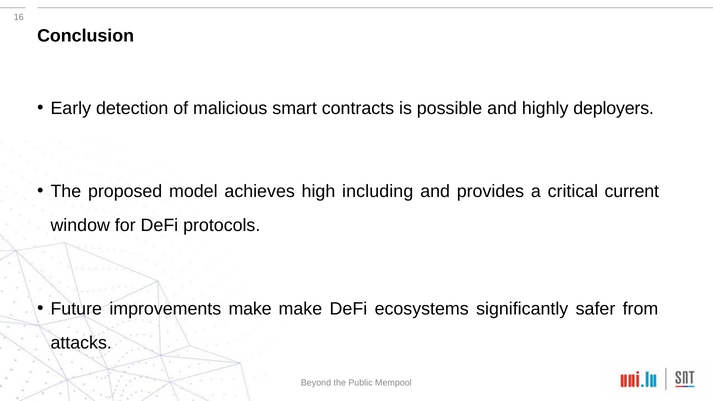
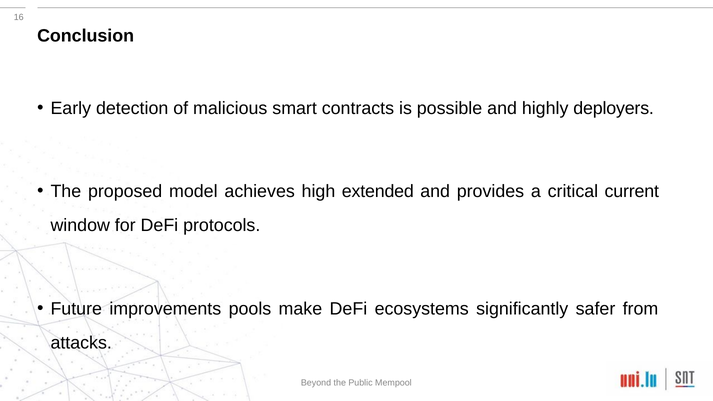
including: including -> extended (378, 191)
improvements make: make -> pools (250, 309)
